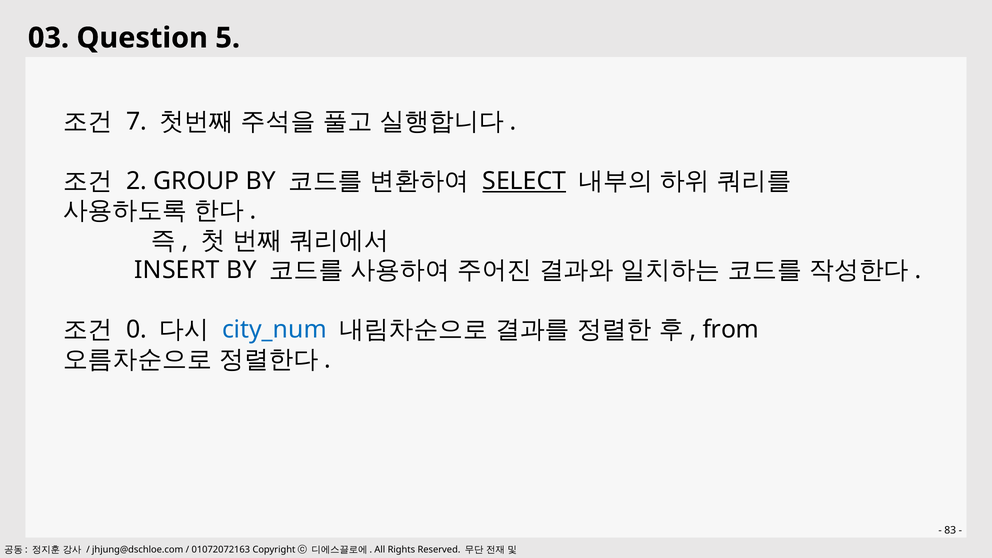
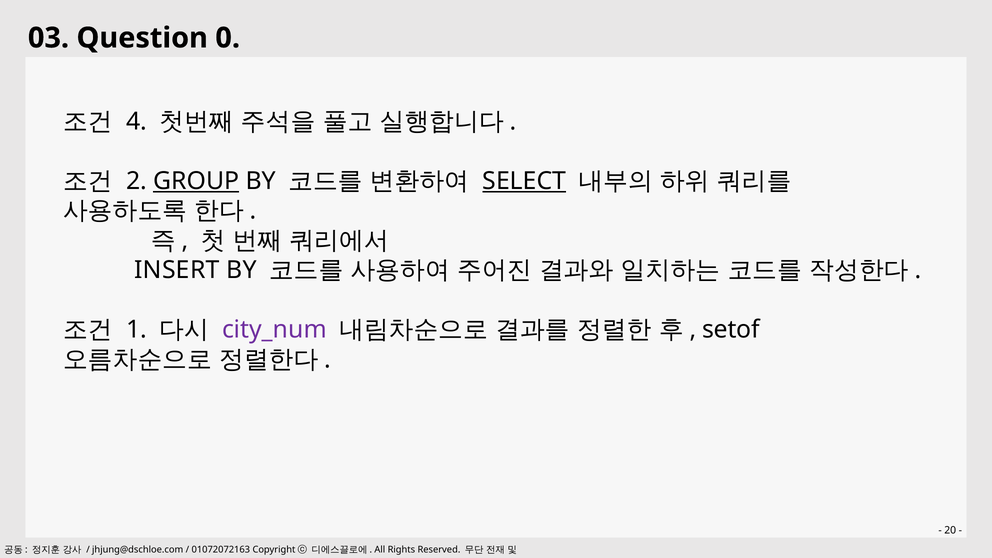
5: 5 -> 0 (228, 38)
7: 7 -> 4 (136, 121)
GROUP underline: none -> present (196, 181)
0: 0 -> 1 (136, 330)
city_num colour: blue -> purple (274, 330)
from: from -> setof (731, 330)
83: 83 -> 20 (950, 530)
